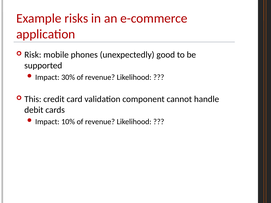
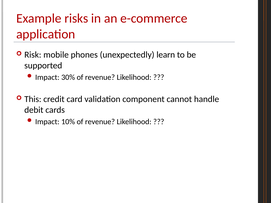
good: good -> learn (166, 55)
